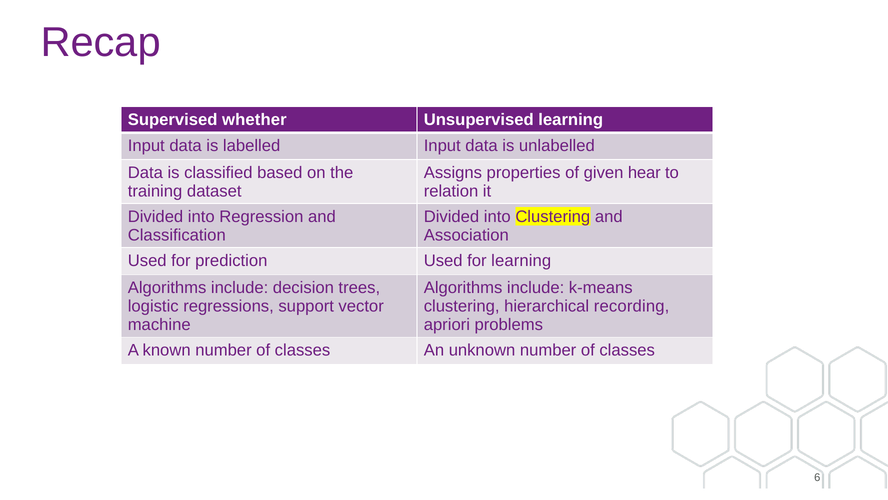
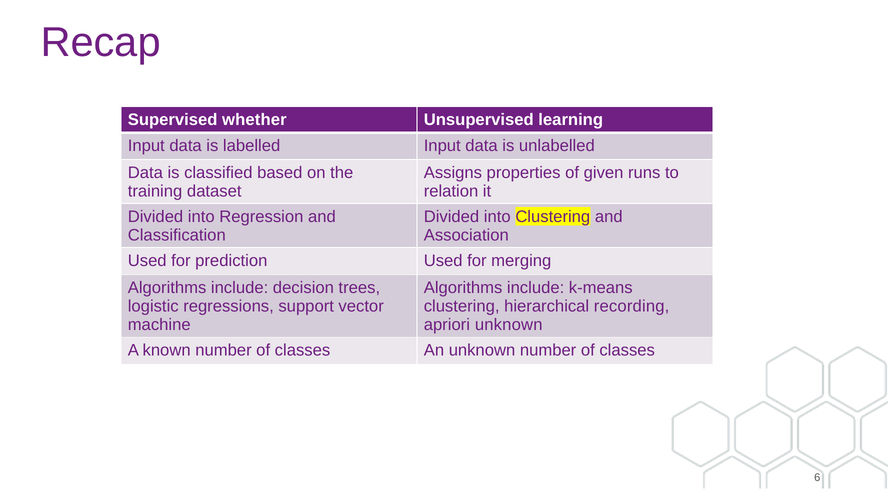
hear: hear -> runs (644, 172)
for learning: learning -> merging (521, 260)
apriori problems: problems -> unknown (509, 325)
